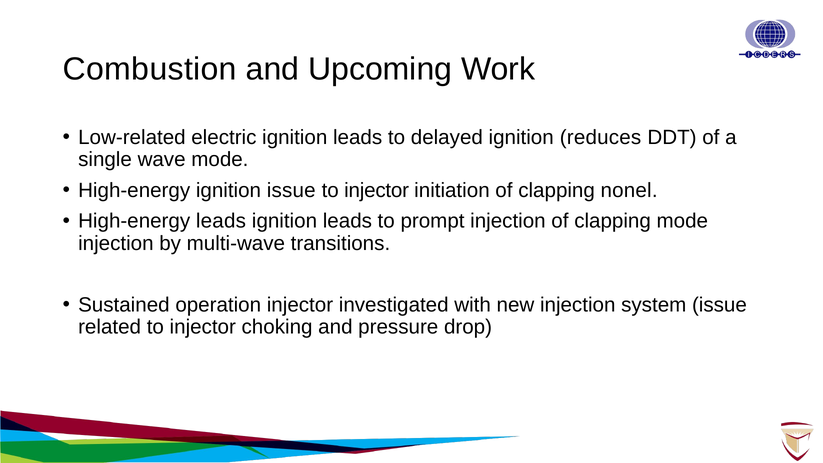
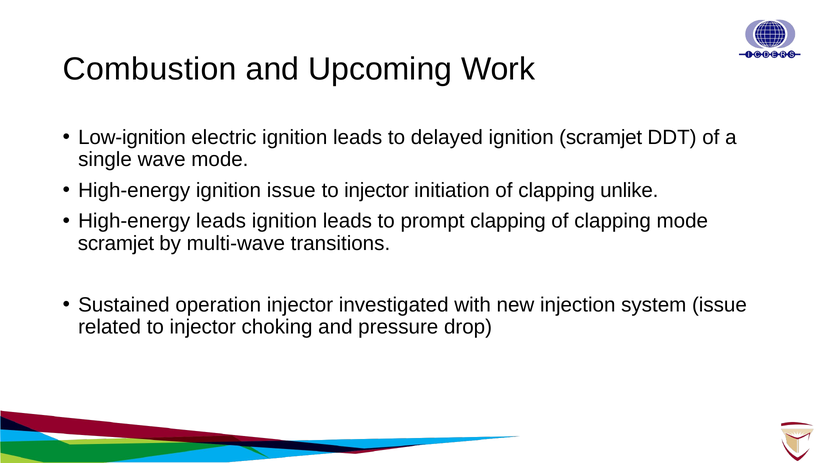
Low-related: Low-related -> Low-ignition (132, 137)
ignition reduces: reduces -> scramjet (601, 137)
nonel: nonel -> unlike (629, 190)
prompt injection: injection -> clapping (508, 221)
injection: injection -> scramjet (116, 243)
